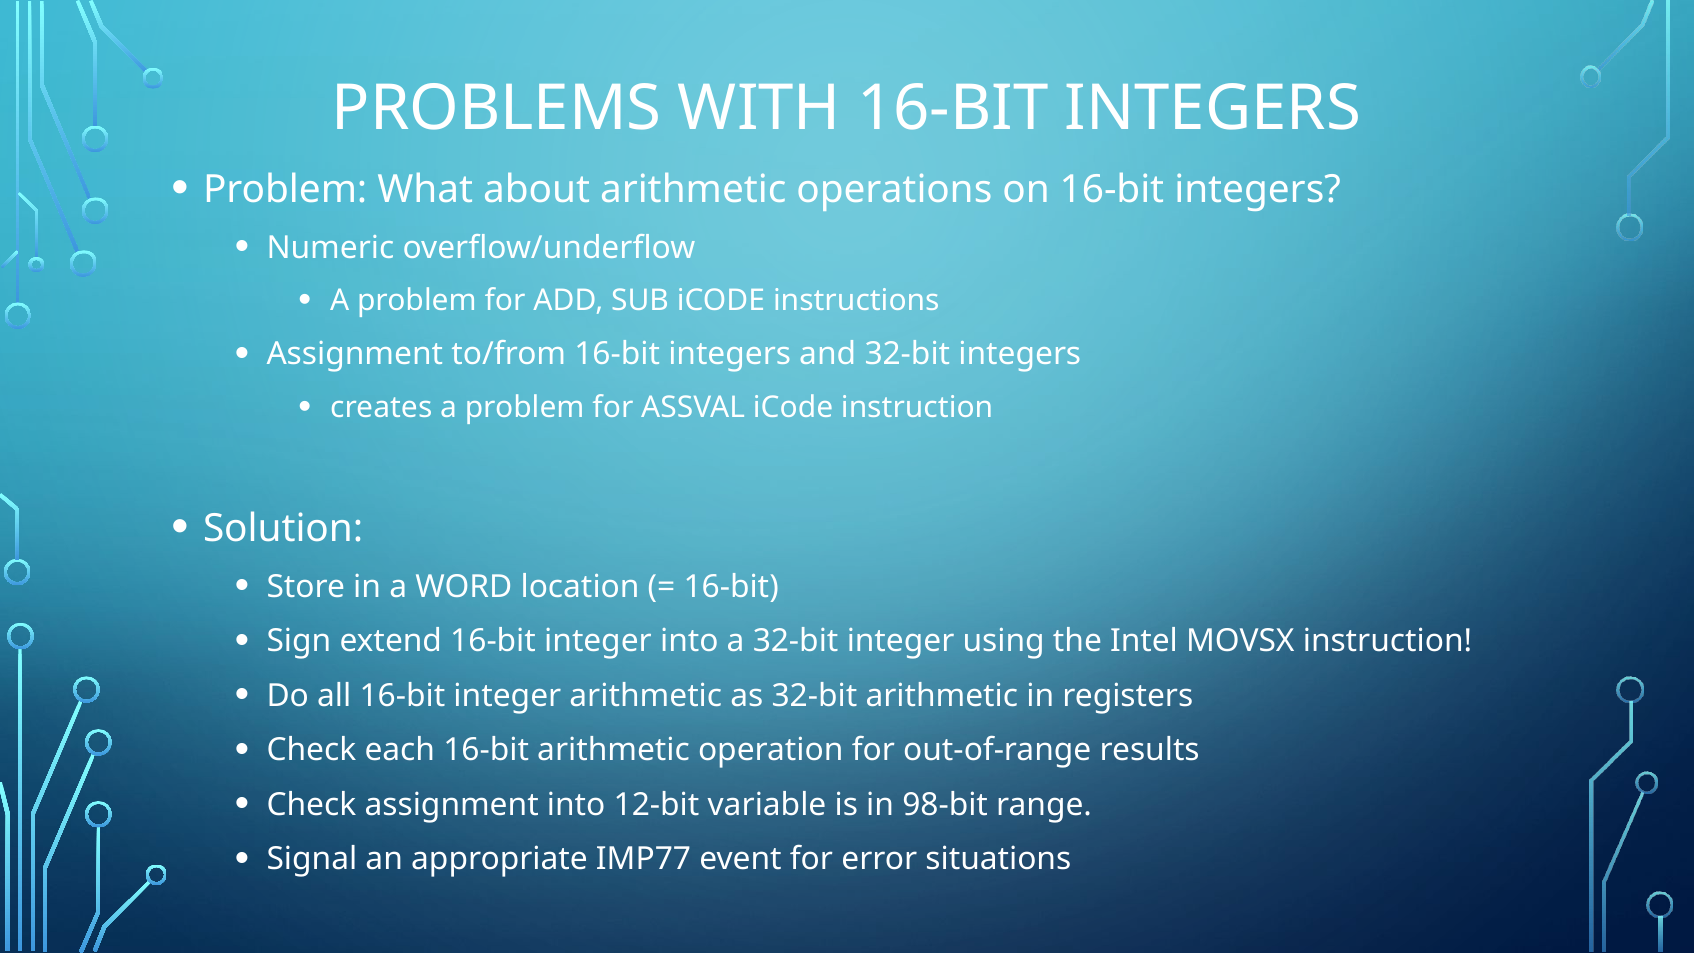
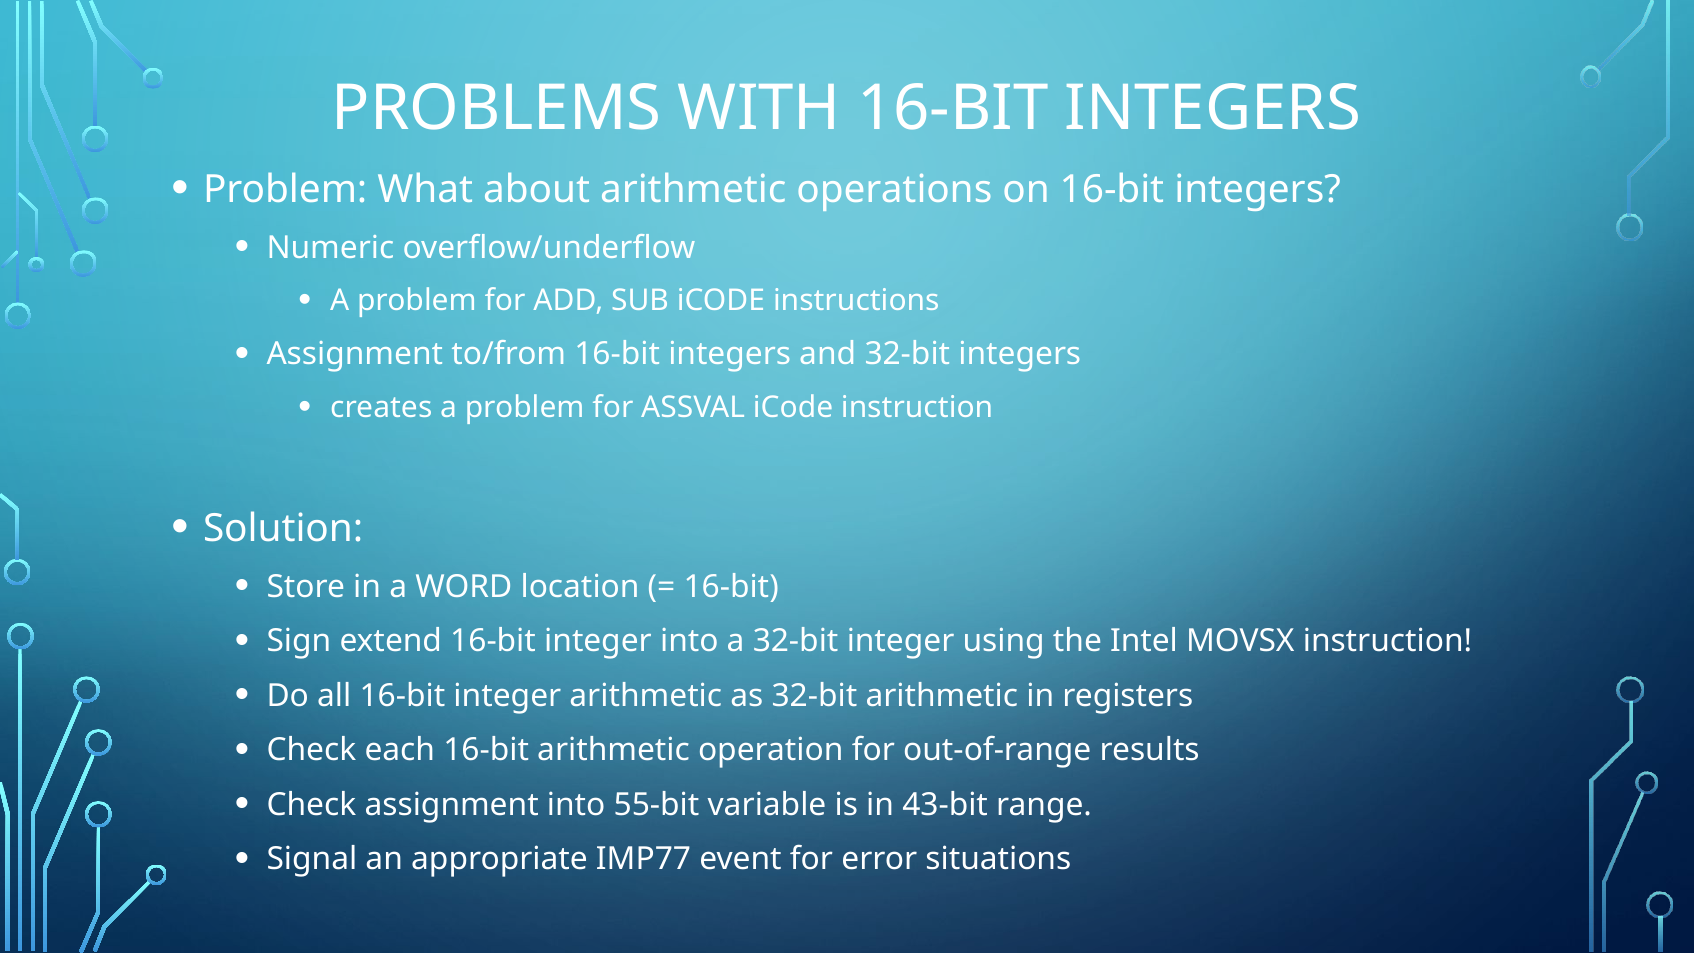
12-bit: 12-bit -> 55-bit (657, 805)
98-bit: 98-bit -> 43-bit (945, 805)
